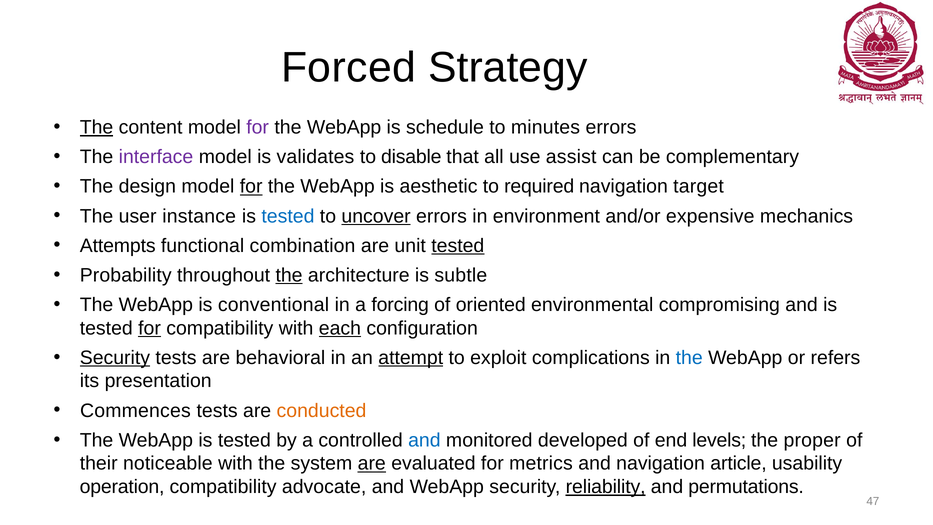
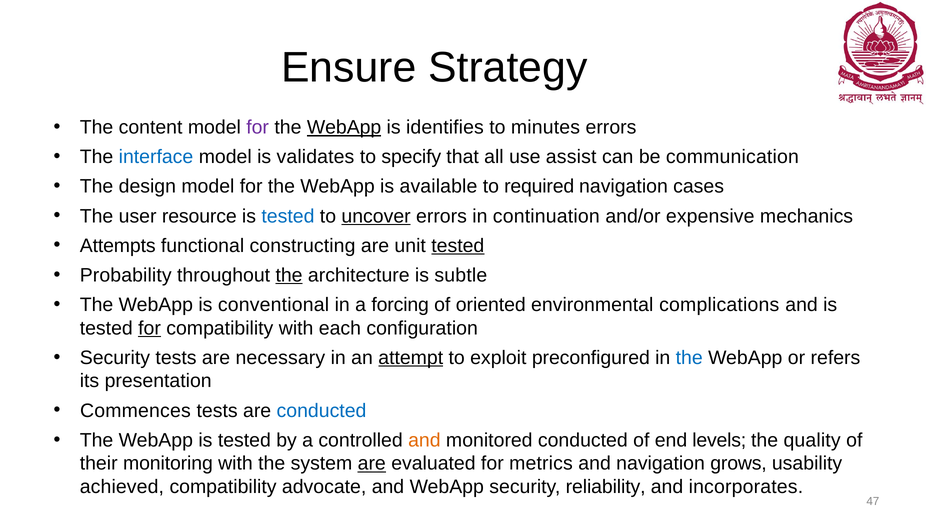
Forced: Forced -> Ensure (349, 68)
The underline: present -> none (97, 127)
WebApp underline: none -> present (344, 127)
schedule: schedule -> identifies (445, 127)
interface colour: purple -> blue (156, 157)
disable: disable -> specify (411, 157)
complementary: complementary -> communication (732, 157)
for underline: present -> none (251, 187)
aesthetic: aesthetic -> available (438, 187)
target: target -> cases (699, 187)
instance: instance -> resource (199, 216)
environment: environment -> continuation (546, 216)
combination: combination -> constructing (302, 246)
compromising: compromising -> complications (719, 305)
each underline: present -> none (340, 328)
Security underline: present -> none (115, 358)
behavioral: behavioral -> necessary (280, 358)
complications: complications -> preconfigured (591, 358)
conducted colour: orange -> blue (322, 411)
and colour: blue -> orange (424, 440)
monitored developed: developed -> conducted (583, 440)
proper: proper -> quality (812, 440)
noticeable: noticeable -> monitoring (168, 463)
article: article -> grows (739, 463)
operation: operation -> achieved (122, 487)
reliability underline: present -> none (606, 487)
permutations: permutations -> incorporates (746, 487)
